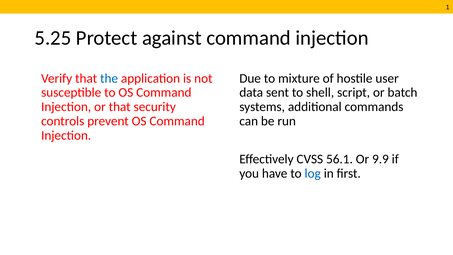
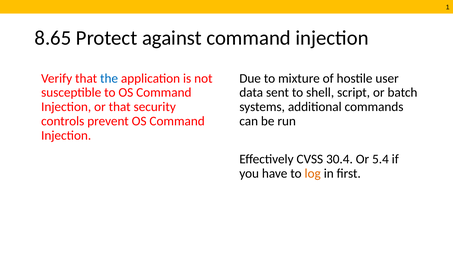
5.25: 5.25 -> 8.65 (53, 38)
56.1: 56.1 -> 30.4 (339, 159)
9.9: 9.9 -> 5.4 (380, 159)
log colour: blue -> orange (313, 173)
